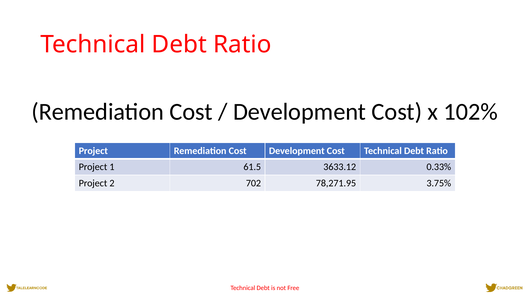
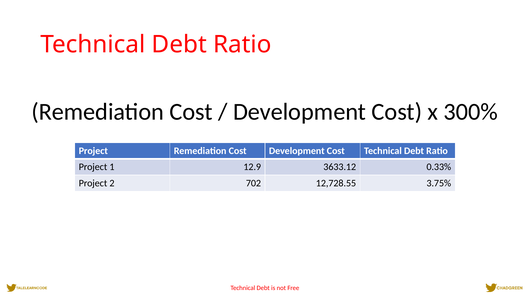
102%: 102% -> 300% (471, 112)
61.5: 61.5 -> 12.9 (252, 167)
78,271.95: 78,271.95 -> 12,728.55 (336, 183)
